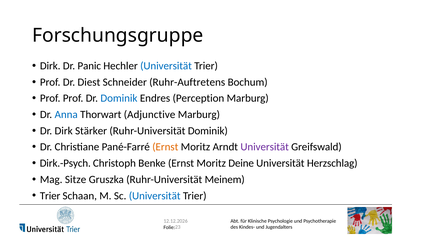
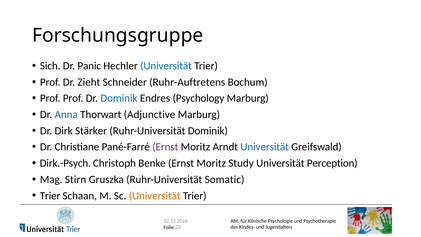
Dirk: Dirk -> Sich (50, 66)
Diest: Diest -> Zieht (89, 82)
Perception: Perception -> Psychology (198, 98)
Ernst colour: orange -> purple (165, 147)
Universität colour: purple -> blue (265, 147)
Deine: Deine -> Study (241, 163)
Herzschlag: Herzschlag -> Perception (332, 163)
Sitze: Sitze -> Stirn (76, 179)
Meinem: Meinem -> Somatic (225, 179)
Universität colour: blue -> orange (155, 196)
